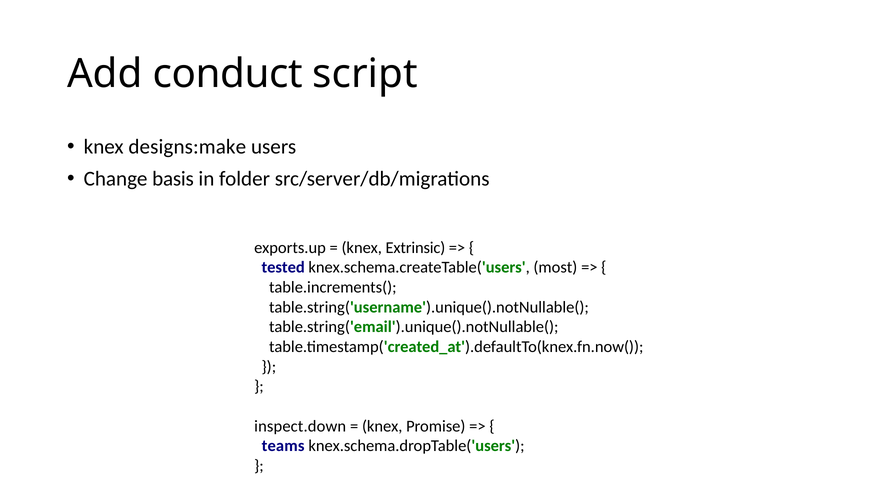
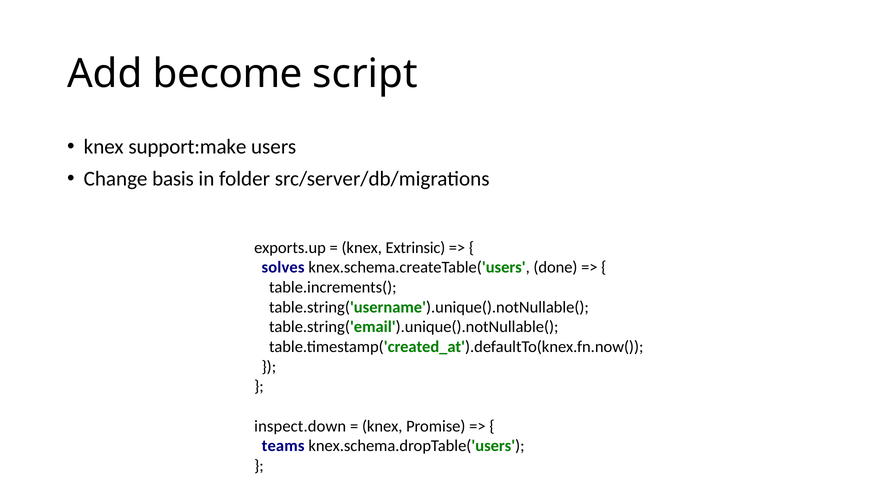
conduct: conduct -> become (228, 74)
designs:make: designs:make -> support:make (187, 146)
tested: tested -> solves (283, 267)
most: most -> done (555, 267)
